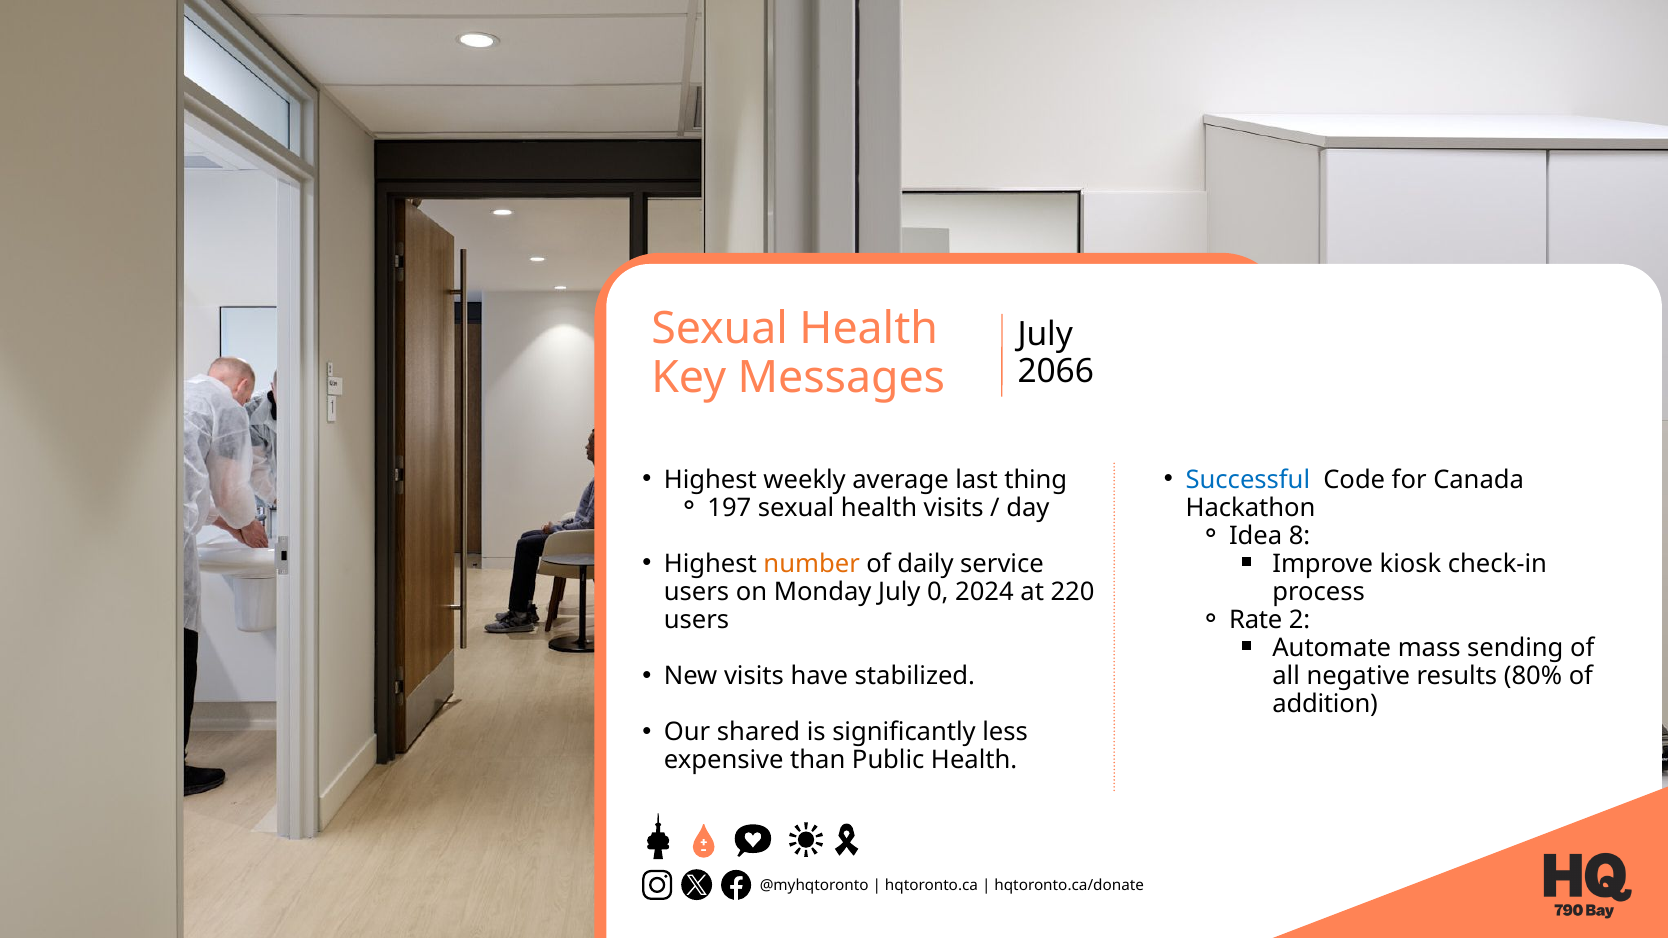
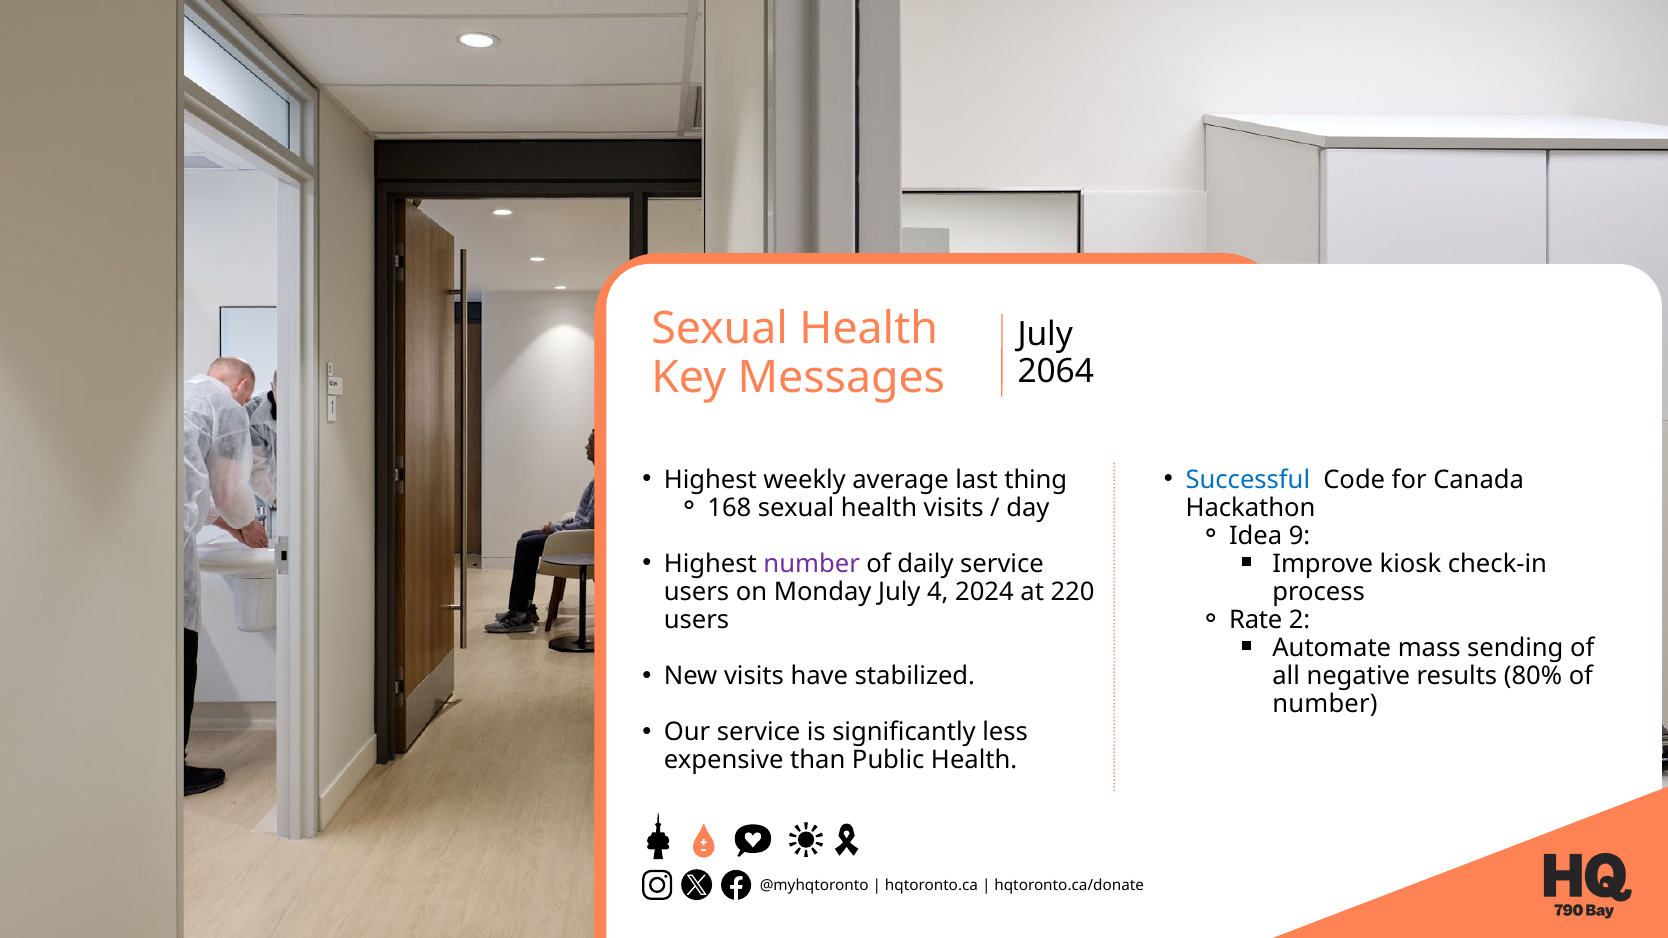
2066: 2066 -> 2064 (1056, 372)
197: 197 -> 168 (729, 508)
8: 8 -> 9 (1300, 536)
number colour: orange -> purple (812, 564)
0: 0 -> 4 (938, 592)
addition: addition -> number (1325, 704)
Our shared: shared -> service (759, 732)
